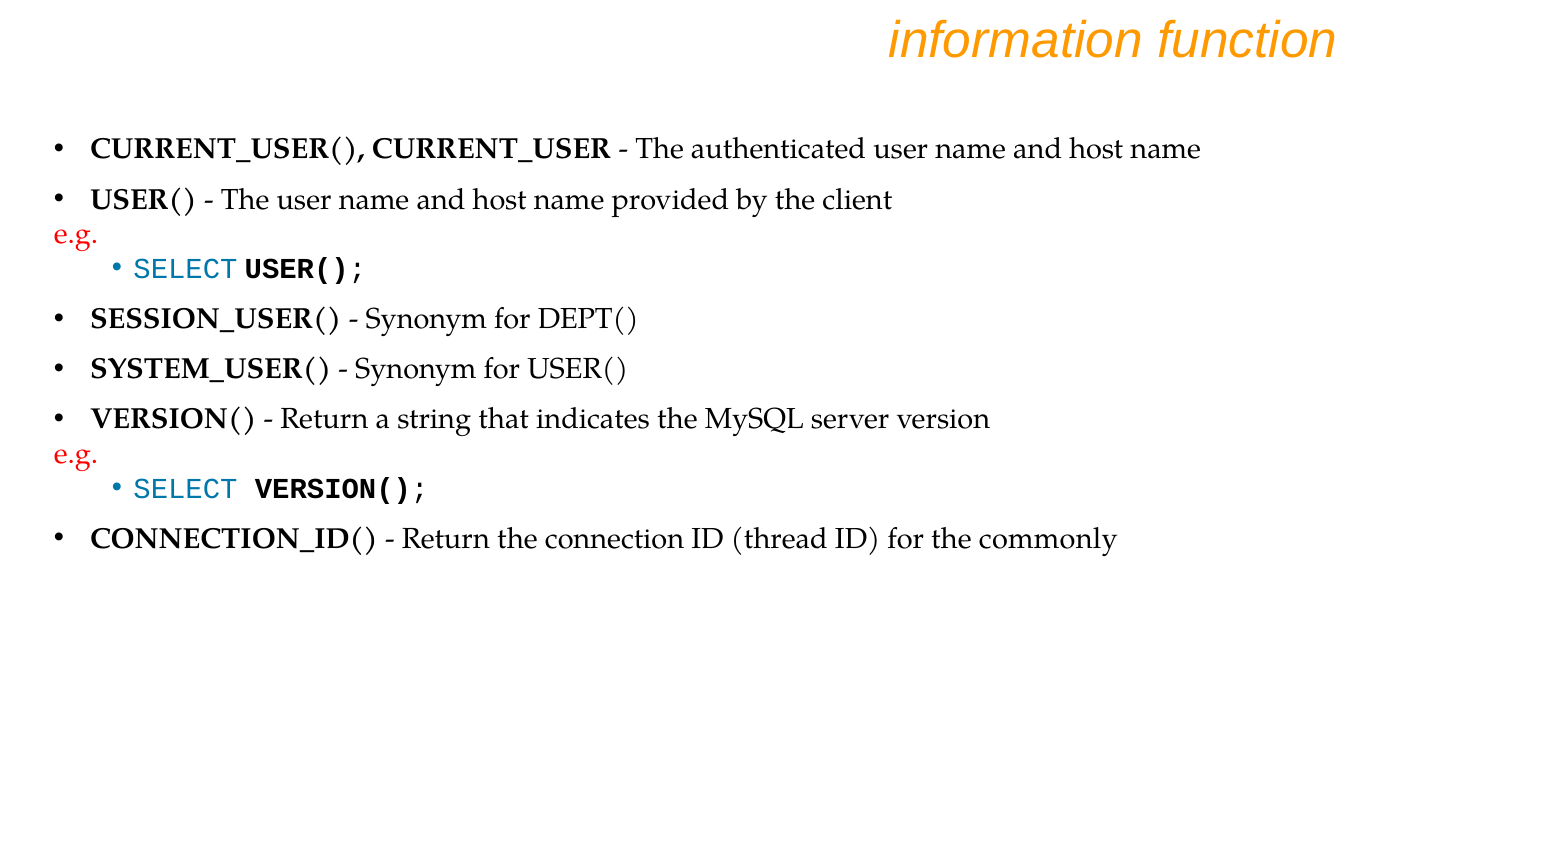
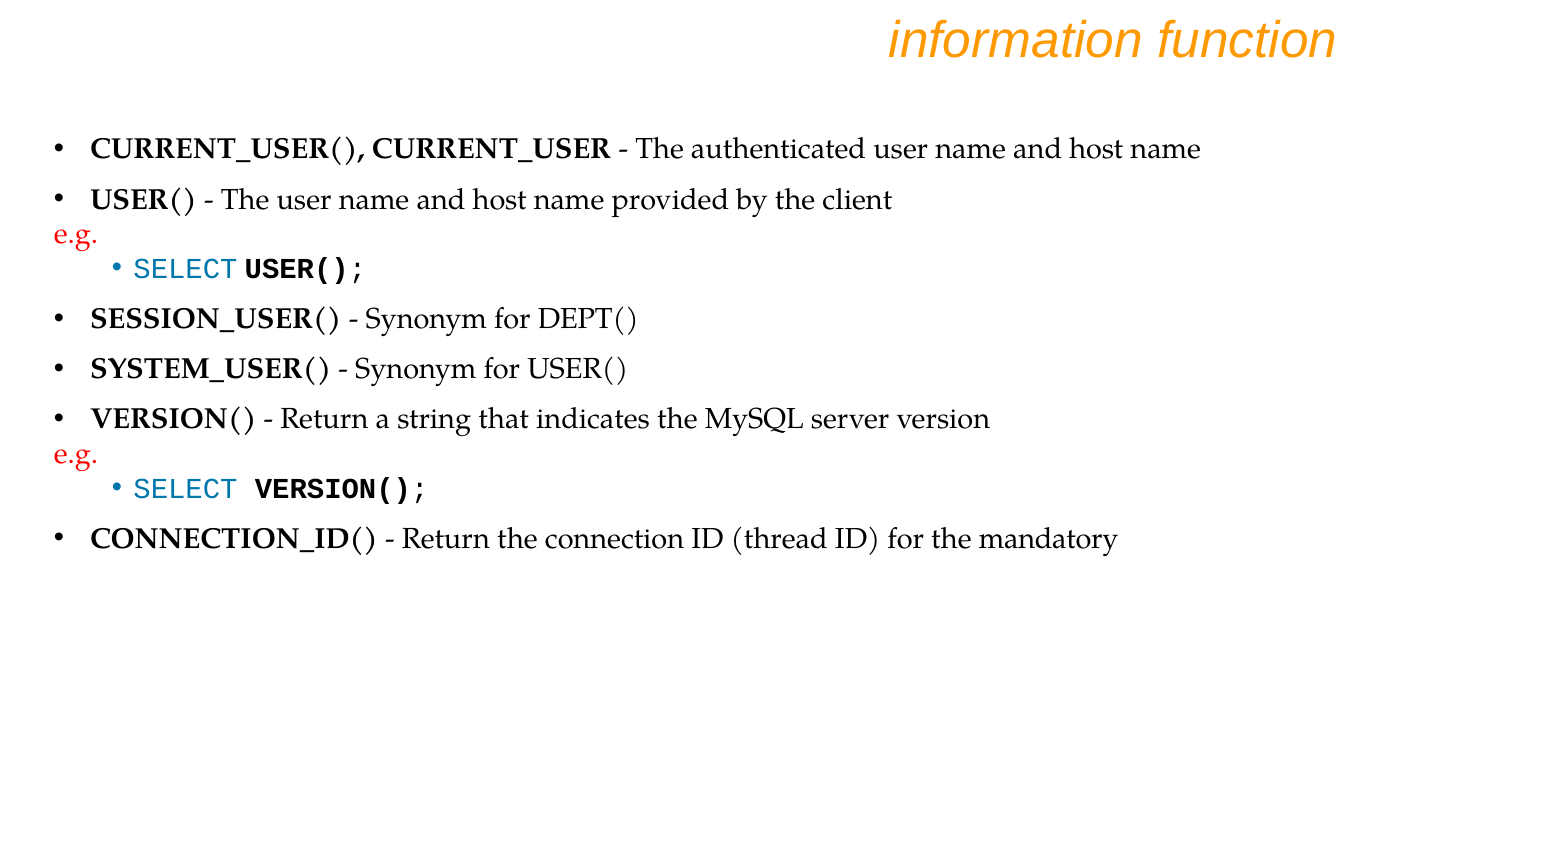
commonly: commonly -> mandatory (1049, 539)
